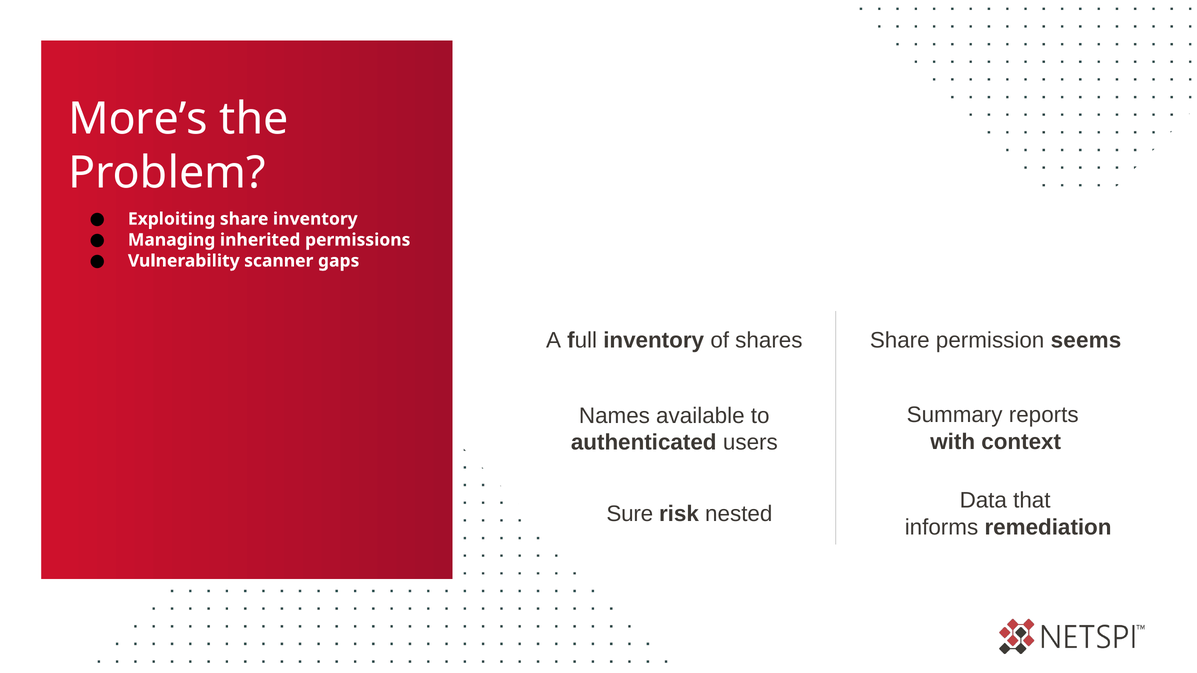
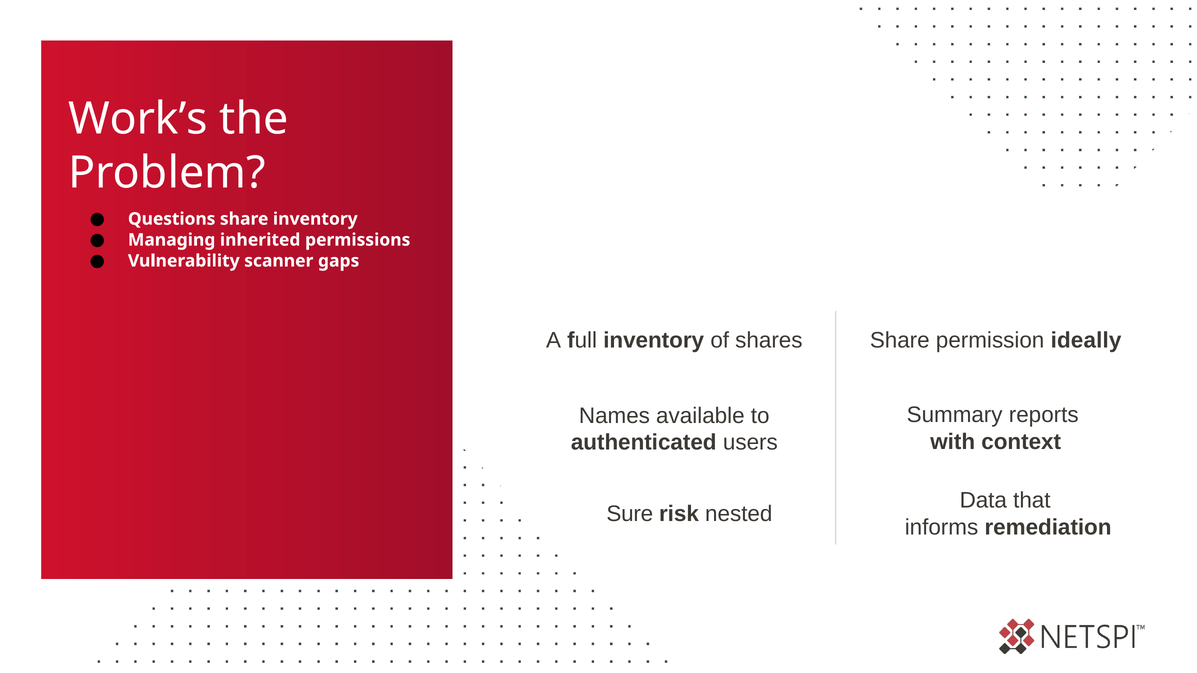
More’s: More’s -> Work’s (138, 119)
Exploiting: Exploiting -> Questions (172, 219)
seems: seems -> ideally (1086, 341)
